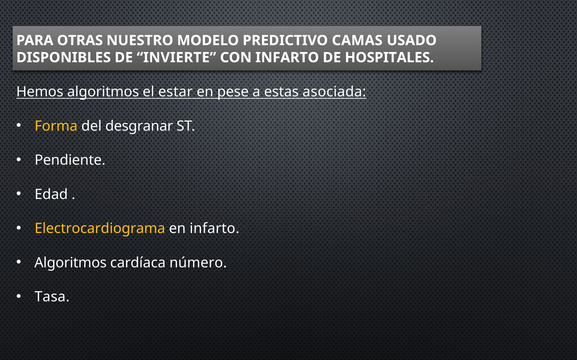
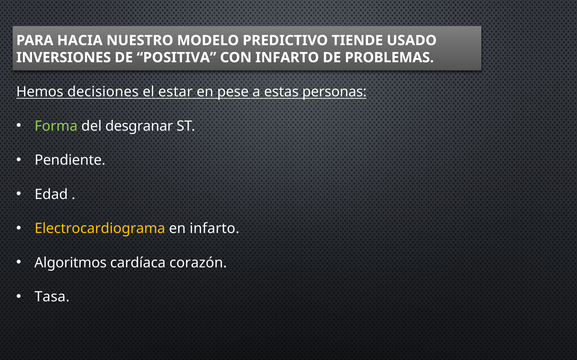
OTRAS: OTRAS -> HACIA (80, 41)
CAMAS: CAMAS -> TIENDE (357, 41)
DISPONIBLES: DISPONIBLES -> INVERSIONES (64, 58)
INVIERTE: INVIERTE -> POSITIVA (176, 58)
HOSPITALES: HOSPITALES -> PROBLEMAS (389, 58)
Hemos algoritmos: algoritmos -> decisiones (103, 92)
asociada: asociada -> personas (334, 92)
Forma colour: yellow -> light green (56, 126)
número: número -> corazón (198, 263)
